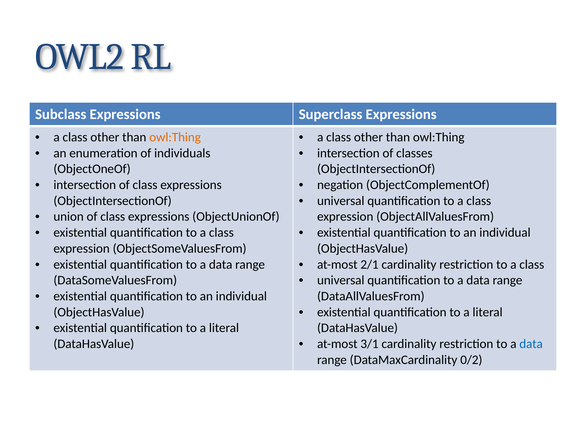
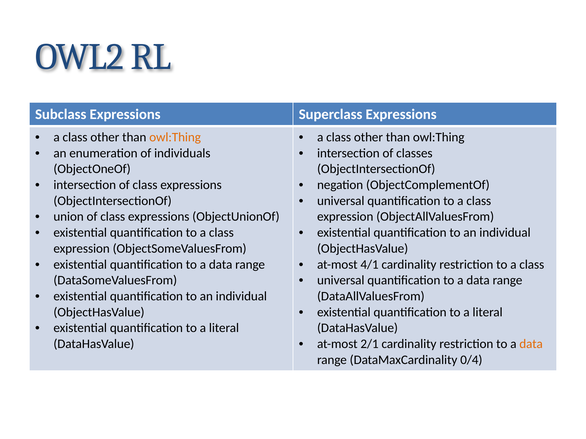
2/1: 2/1 -> 4/1 (370, 265)
3/1: 3/1 -> 2/1 (370, 344)
data colour: blue -> orange (531, 344)
0/2: 0/2 -> 0/4 (471, 360)
